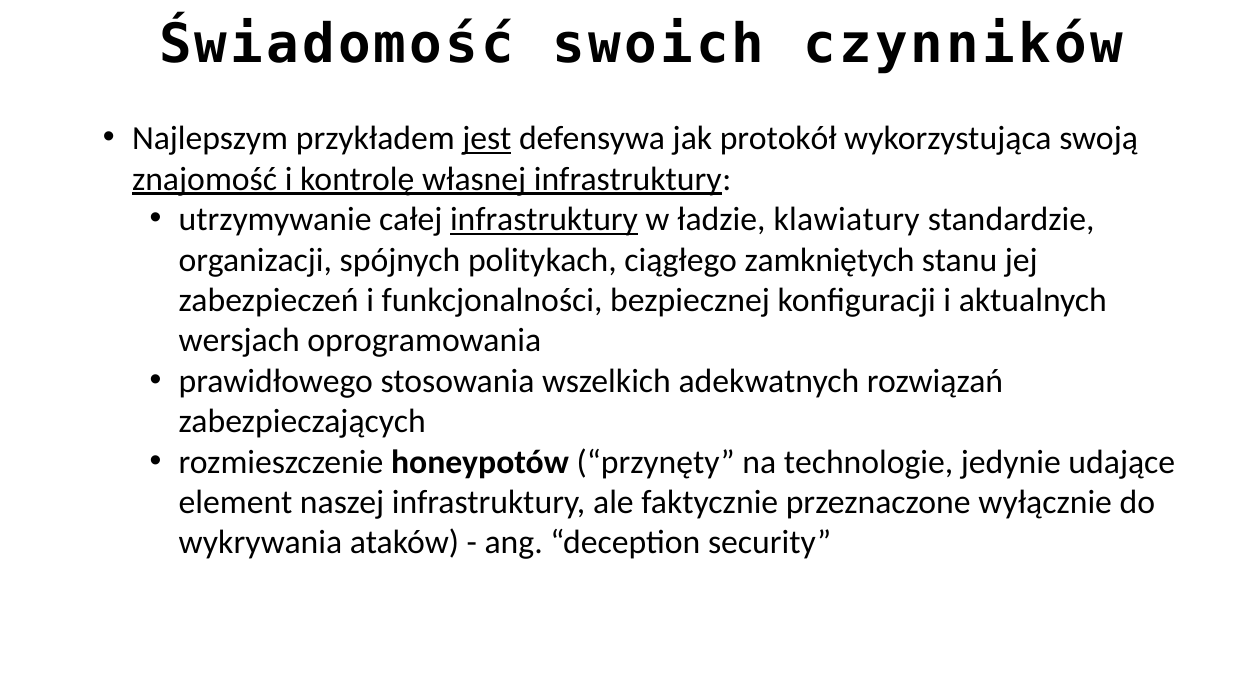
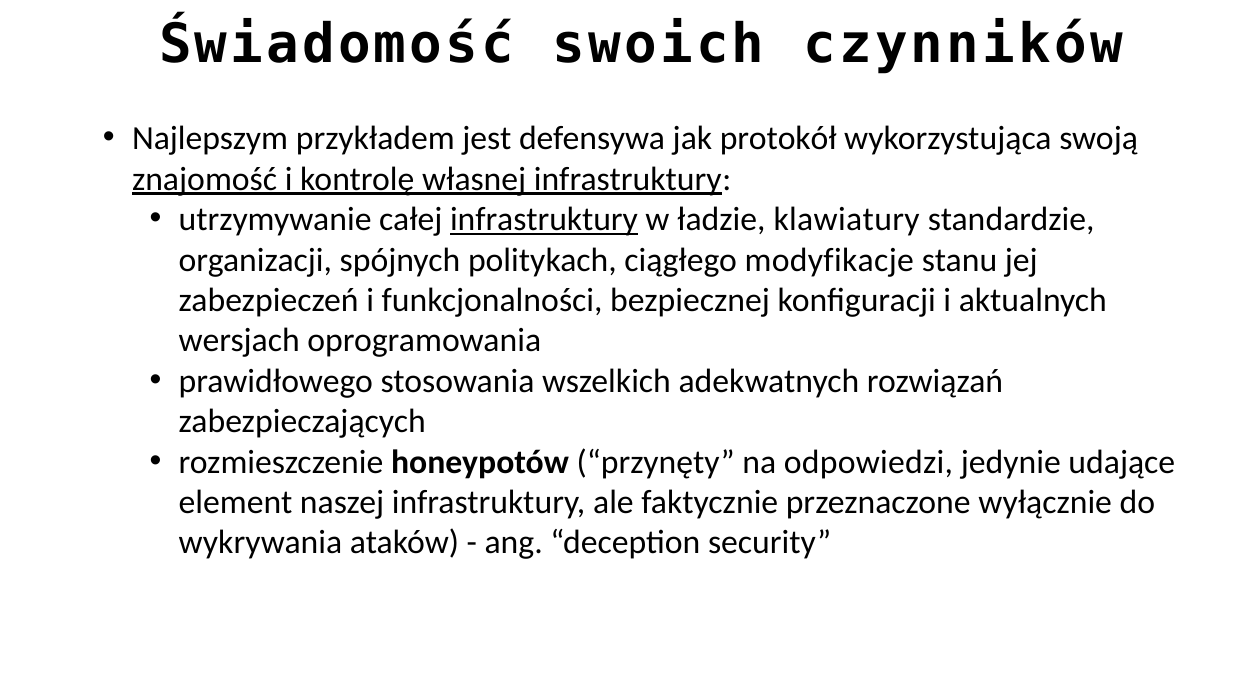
jest underline: present -> none (487, 139)
zamkniętych: zamkniętych -> modyfikacje (829, 260)
technologie: technologie -> odpowiedzi (868, 462)
